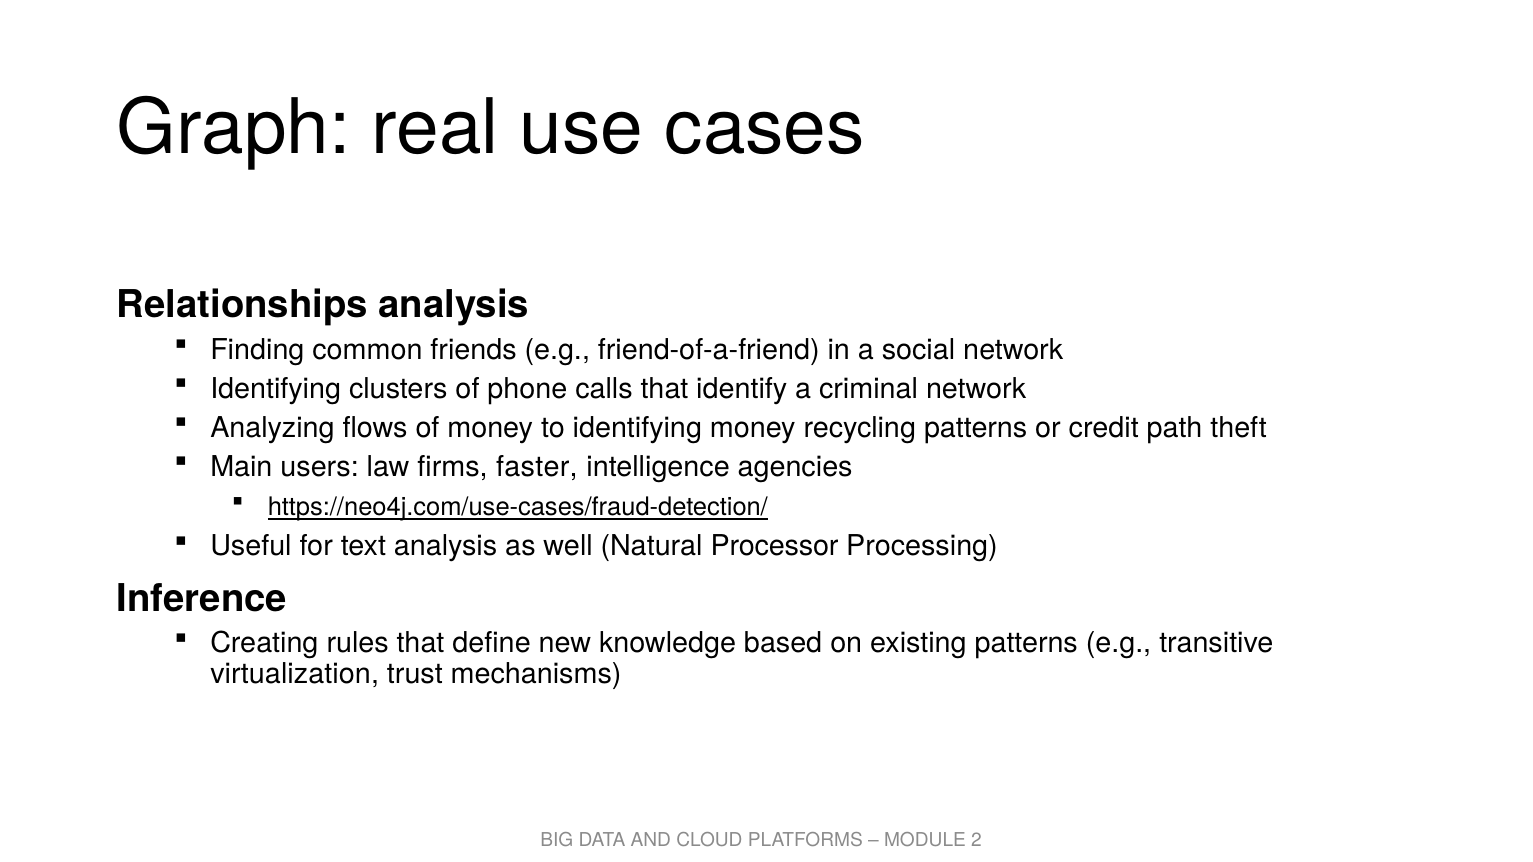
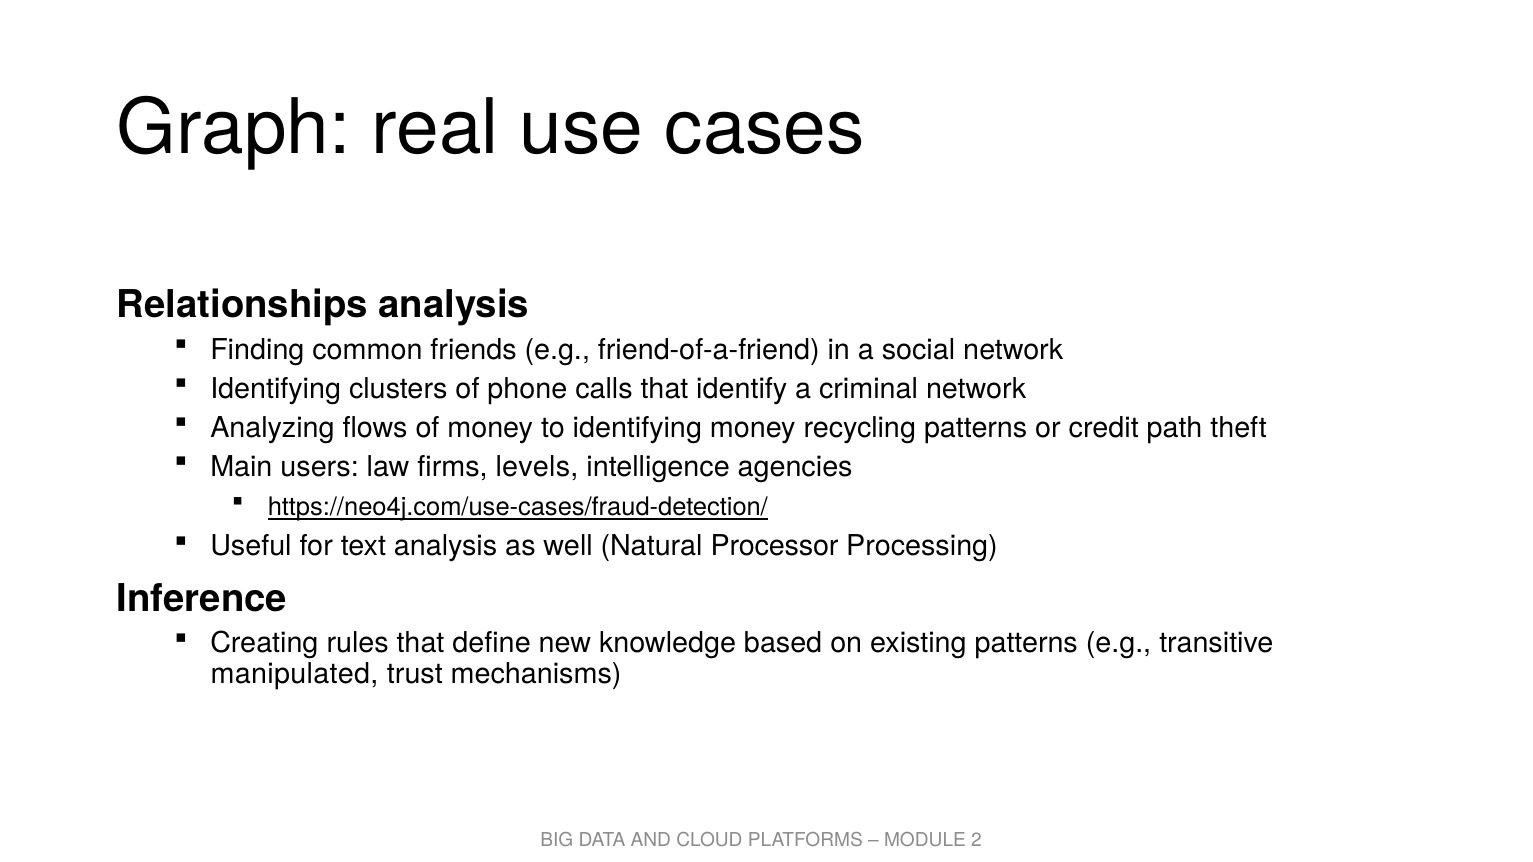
faster: faster -> levels (537, 467)
virtualization: virtualization -> manipulated (295, 674)
